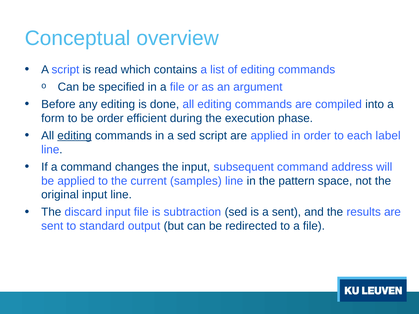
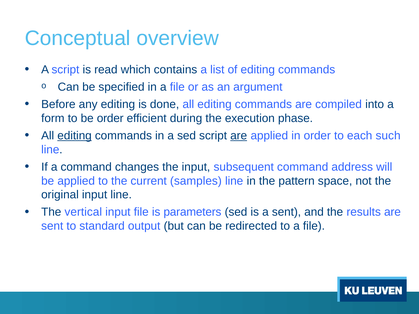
are underline: none -> present (239, 136)
label: label -> such (388, 136)
discard: discard -> vertical (83, 212)
subtraction: subtraction -> parameters (192, 212)
